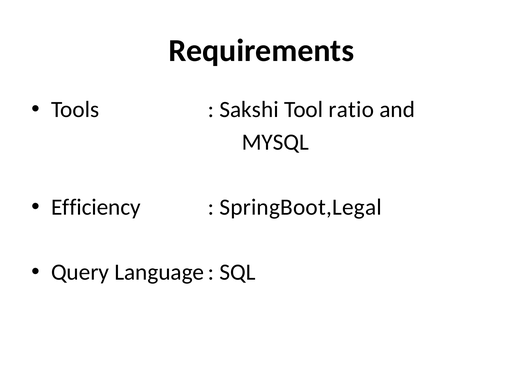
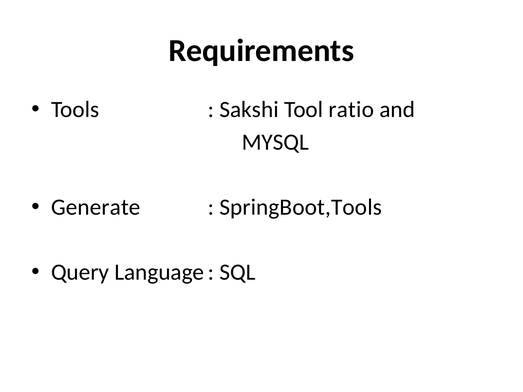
Efficiency: Efficiency -> Generate (96, 207)
SpringBoot,Legal: SpringBoot,Legal -> SpringBoot,Tools (301, 207)
